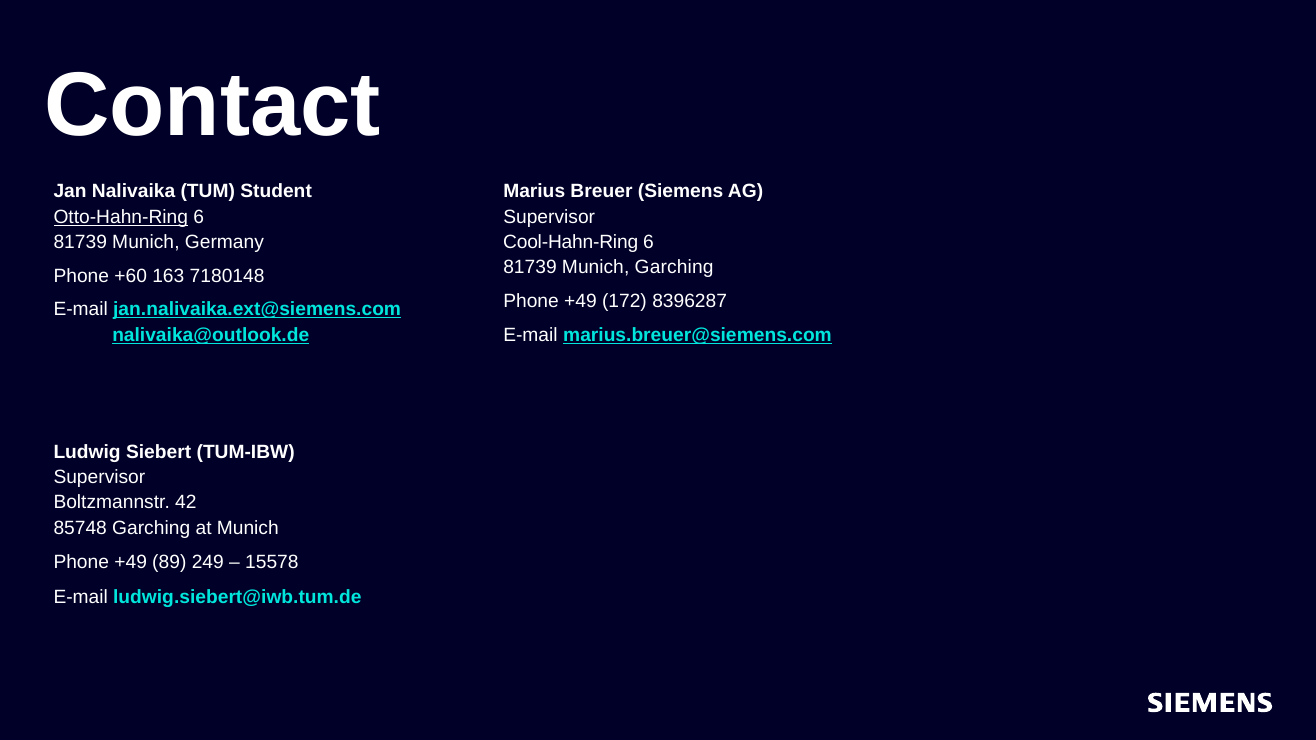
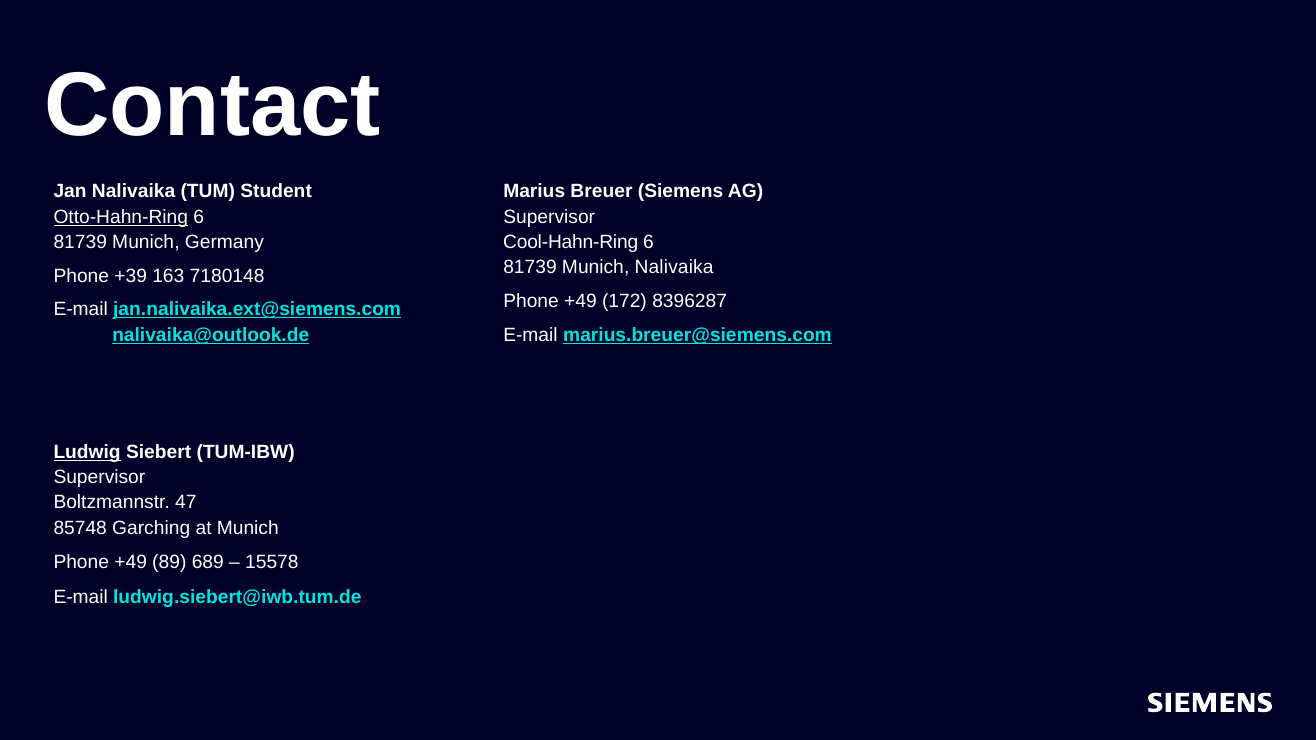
Munich Garching: Garching -> Nalivaika (674, 268)
+60: +60 -> +39 (131, 276)
Ludwig underline: none -> present (87, 452)
42: 42 -> 47 (186, 503)
249: 249 -> 689 (208, 563)
